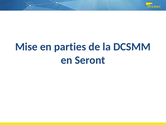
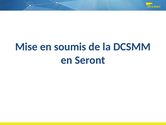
parties: parties -> soumis (70, 47)
